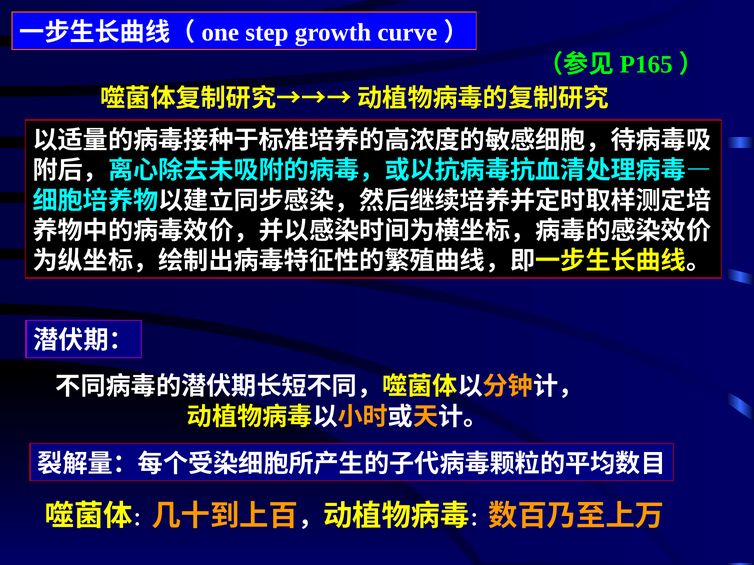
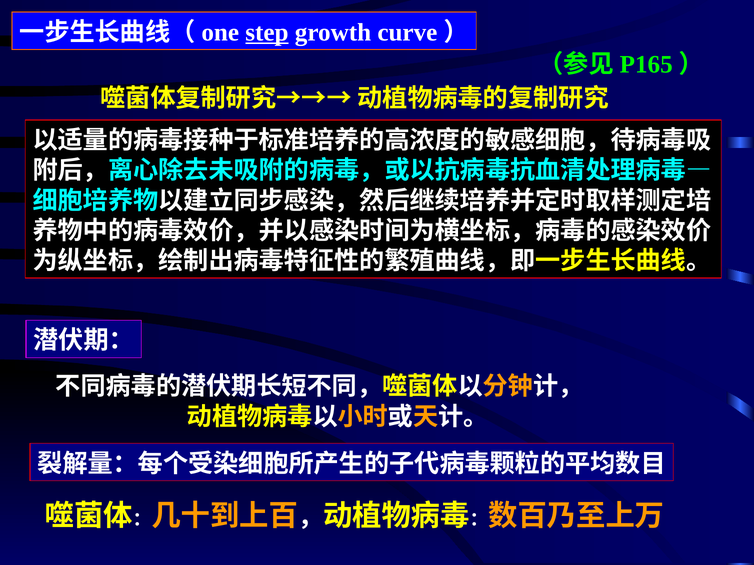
step underline: none -> present (267, 33)
